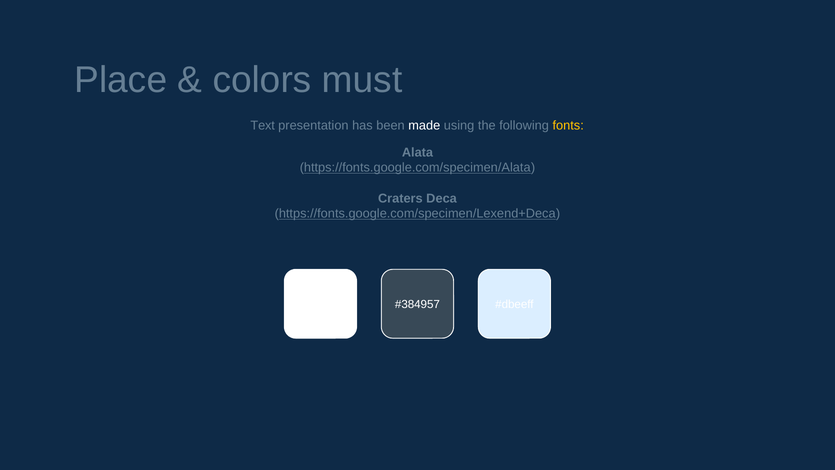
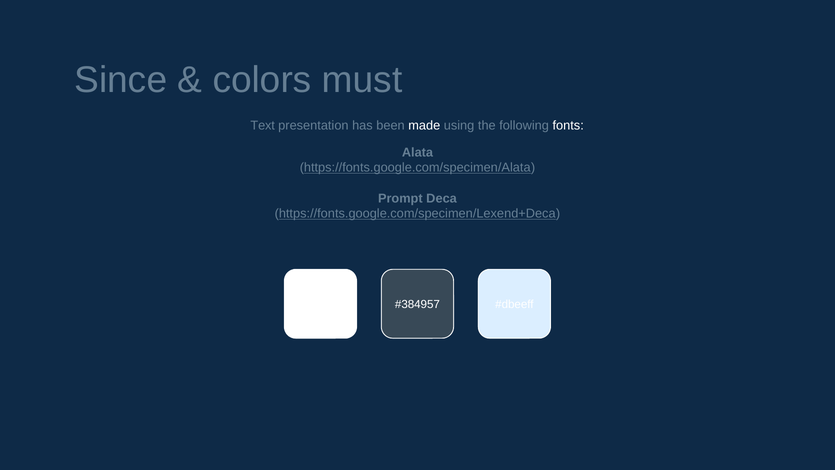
Place: Place -> Since (121, 80)
fonts colour: yellow -> white (568, 125)
Craters: Craters -> Prompt (400, 198)
